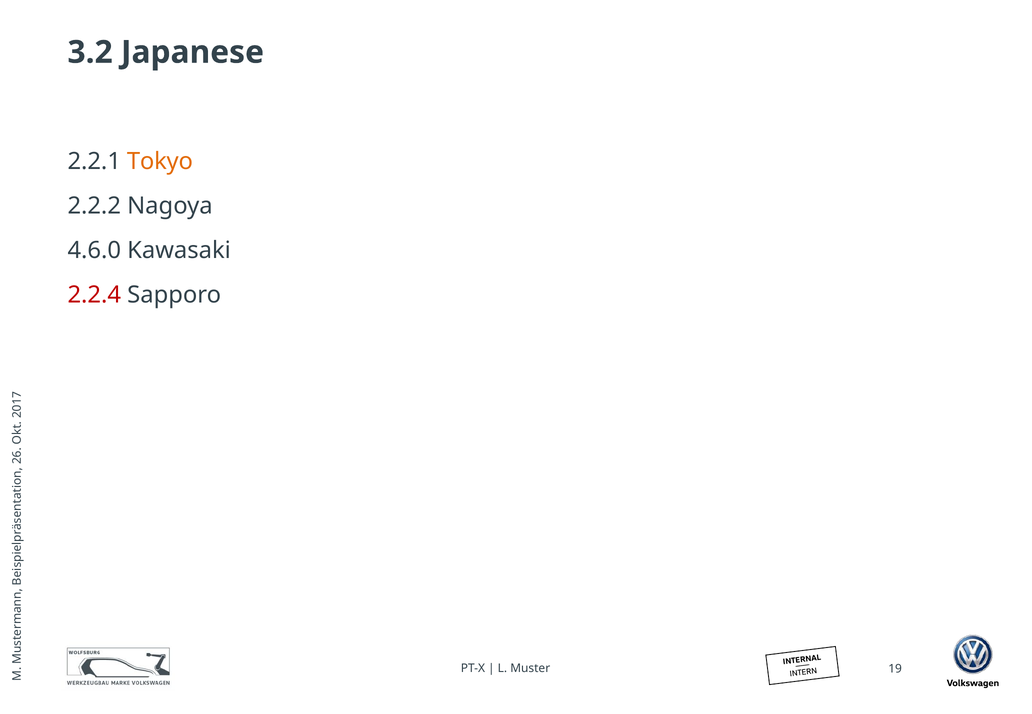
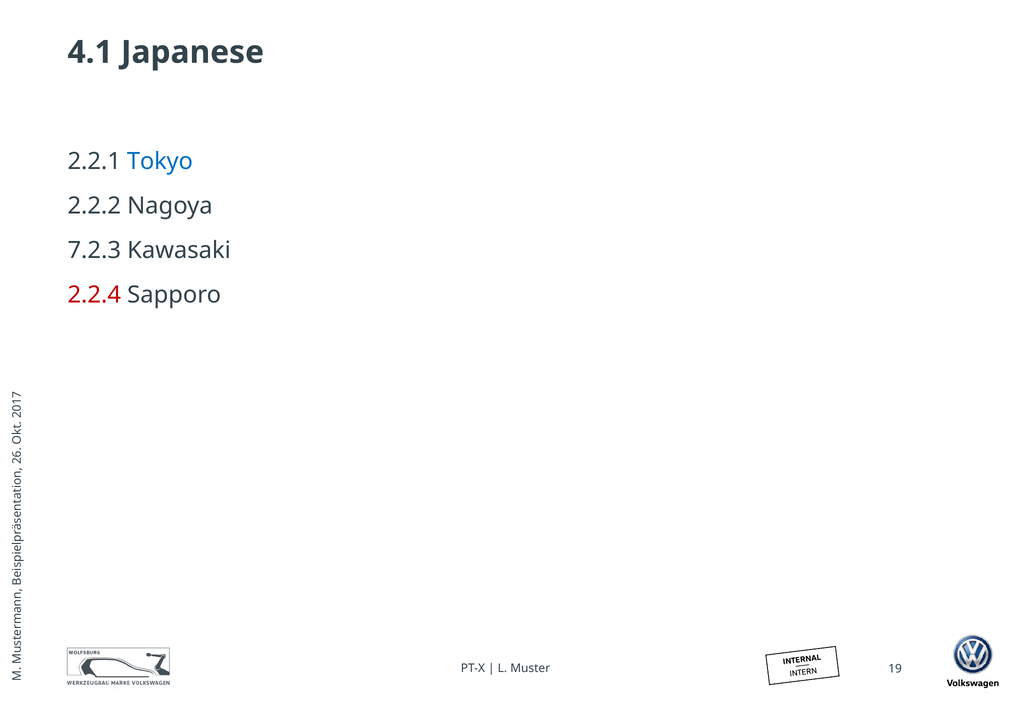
3.2: 3.2 -> 4.1 (90, 52)
Tokyo colour: orange -> blue (160, 161)
4.6.0: 4.6.0 -> 7.2.3 (94, 251)
